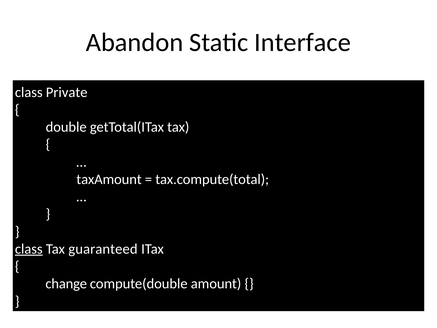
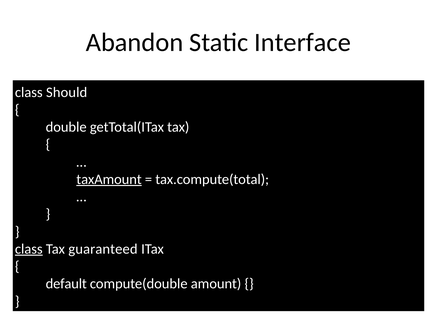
Private: Private -> Should (67, 92)
taxAmount underline: none -> present (109, 179)
change: change -> default (66, 284)
